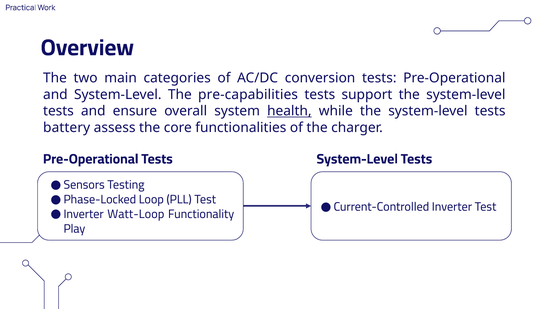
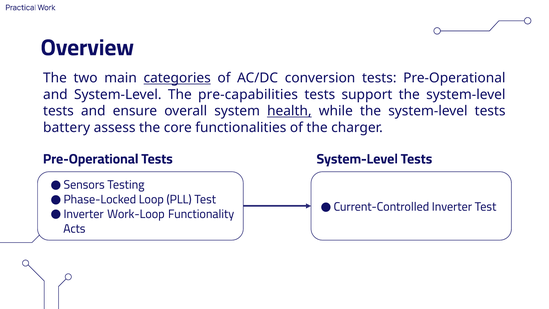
categories underline: none -> present (177, 78)
Watt-Loop: Watt-Loop -> Work-Loop (136, 214)
Play: Play -> Acts (74, 229)
